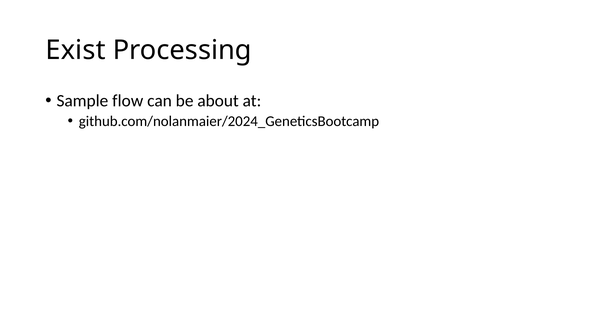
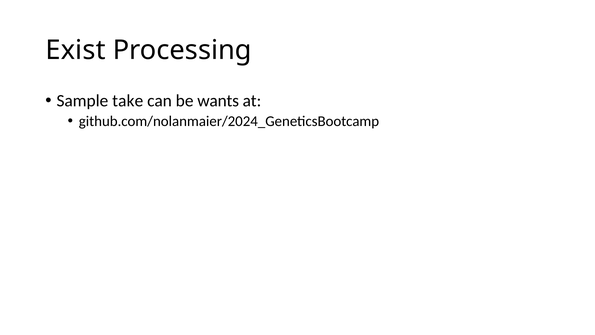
flow: flow -> take (128, 101)
about: about -> wants (218, 101)
